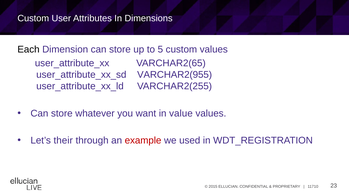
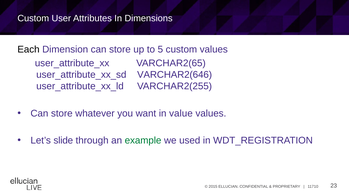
VARCHAR2(955: VARCHAR2(955 -> VARCHAR2(646 (175, 75)
their: their -> slide (63, 141)
example colour: red -> green (143, 141)
